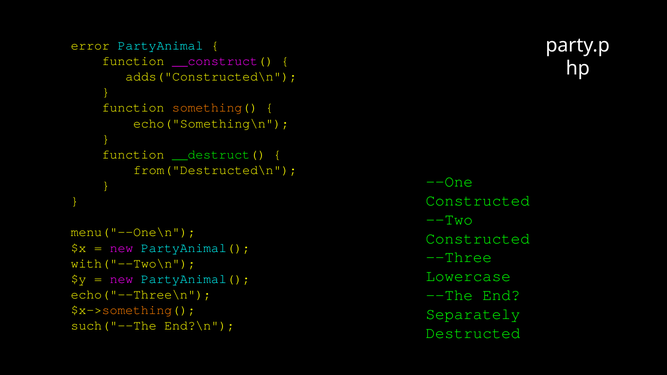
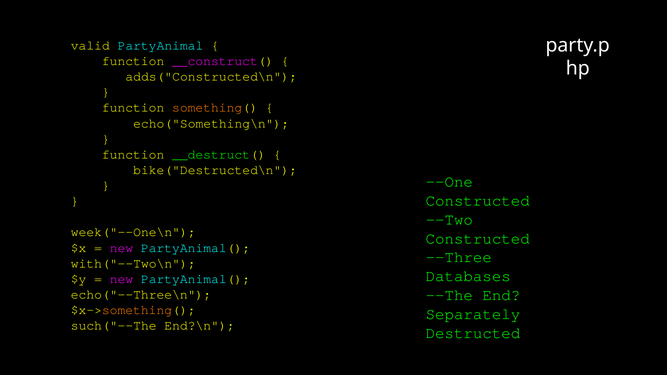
error: error -> valid (90, 45)
from("Destructed\n: from("Destructed\n -> bike("Destructed\n (215, 170)
menu("--One\n: menu("--One\n -> week("--One\n (133, 232)
Lowercase: Lowercase -> Databases (468, 276)
